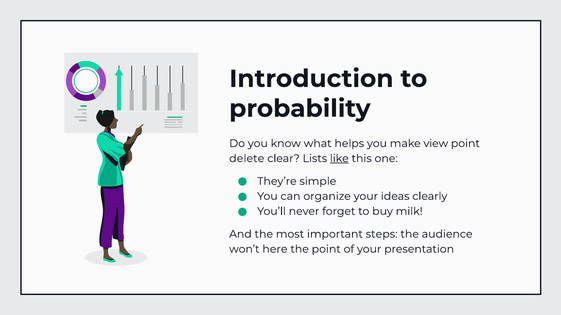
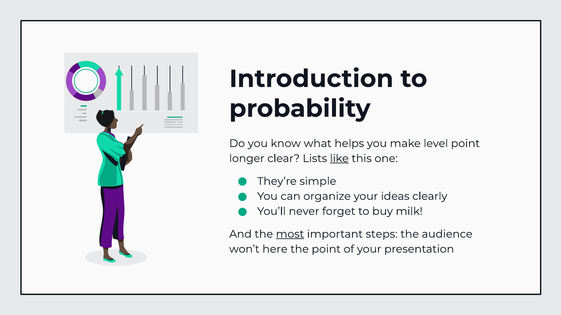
view: view -> level (436, 144)
delete: delete -> longer (247, 159)
most underline: none -> present (290, 234)
